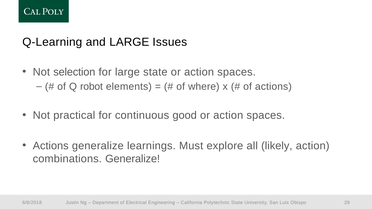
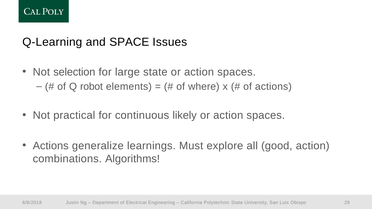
and LARGE: LARGE -> SPACE (129, 42)
good: good -> likely (185, 116)
likely: likely -> good (277, 146)
combinations Generalize: Generalize -> Algorithms (133, 159)
